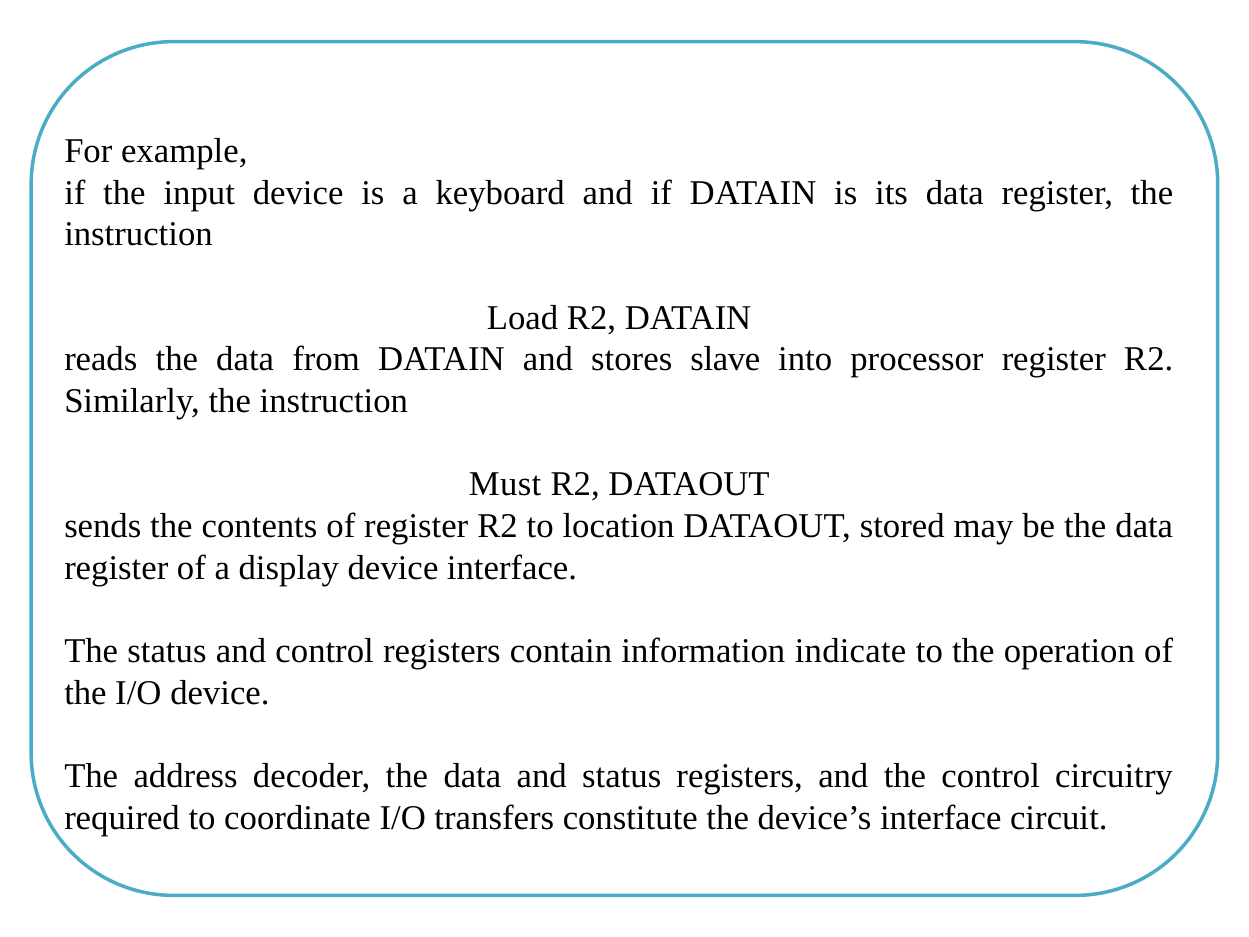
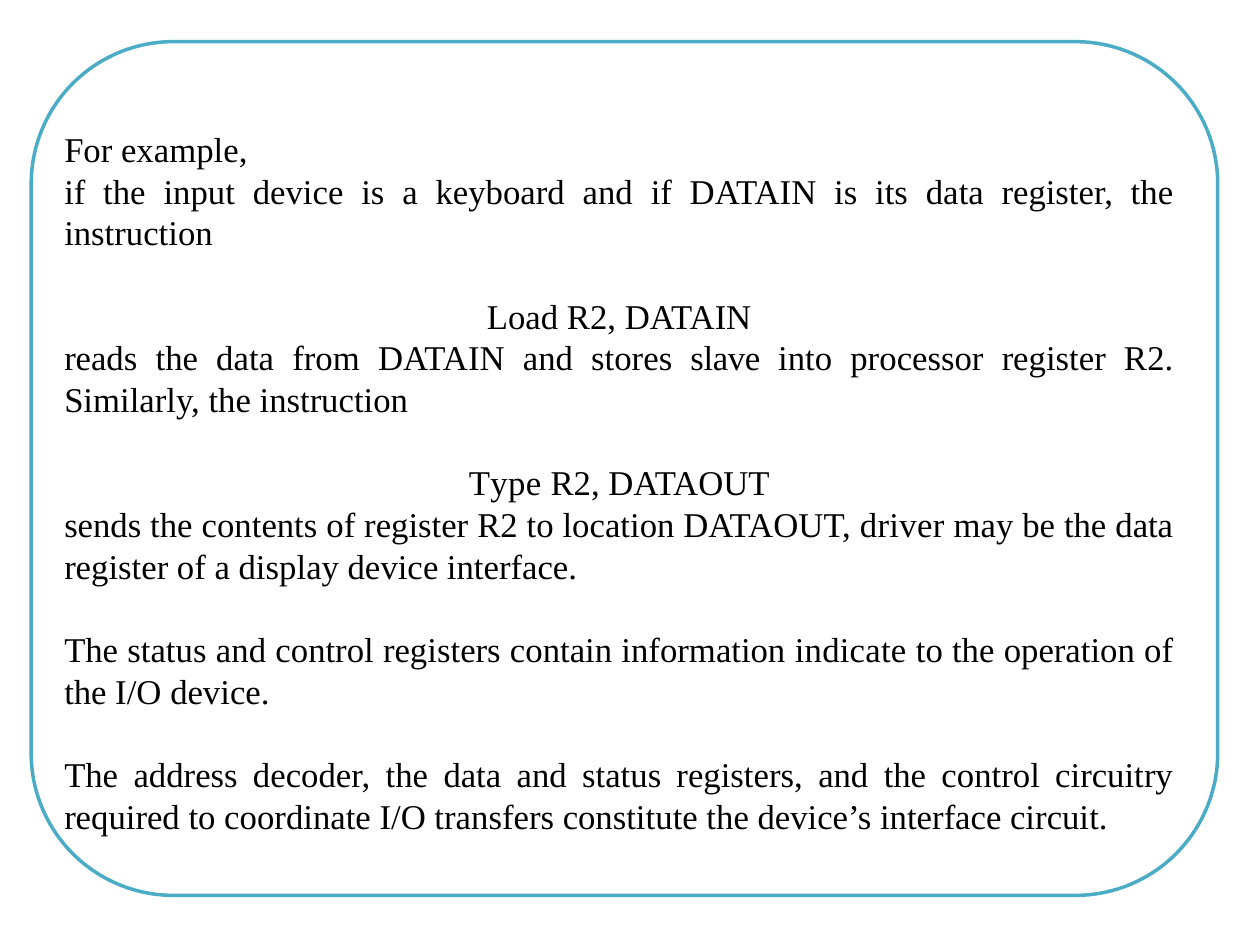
Must: Must -> Type (505, 484)
stored: stored -> driver (902, 526)
